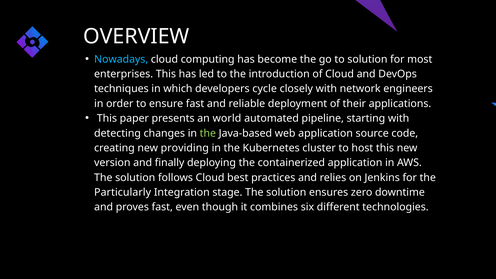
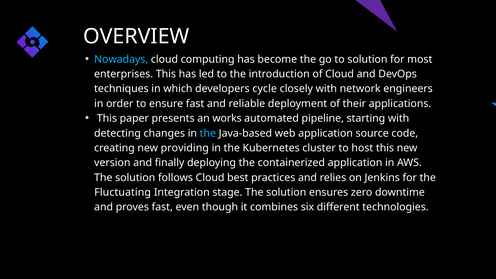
world: world -> works (227, 118)
the colour: light green -> light blue (208, 133)
Particularly: Particularly -> Fluctuating (123, 192)
